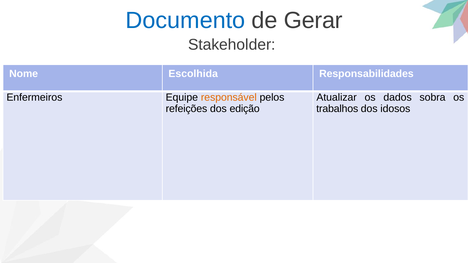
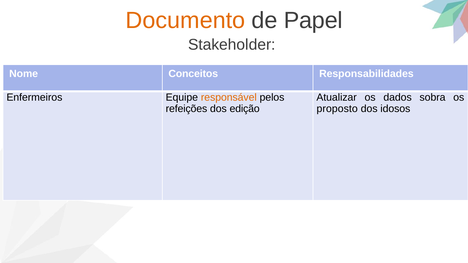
Documento colour: blue -> orange (185, 20)
Gerar: Gerar -> Papel (313, 20)
Escolhida: Escolhida -> Conceitos (193, 74)
trabalhos: trabalhos -> proposto (337, 109)
